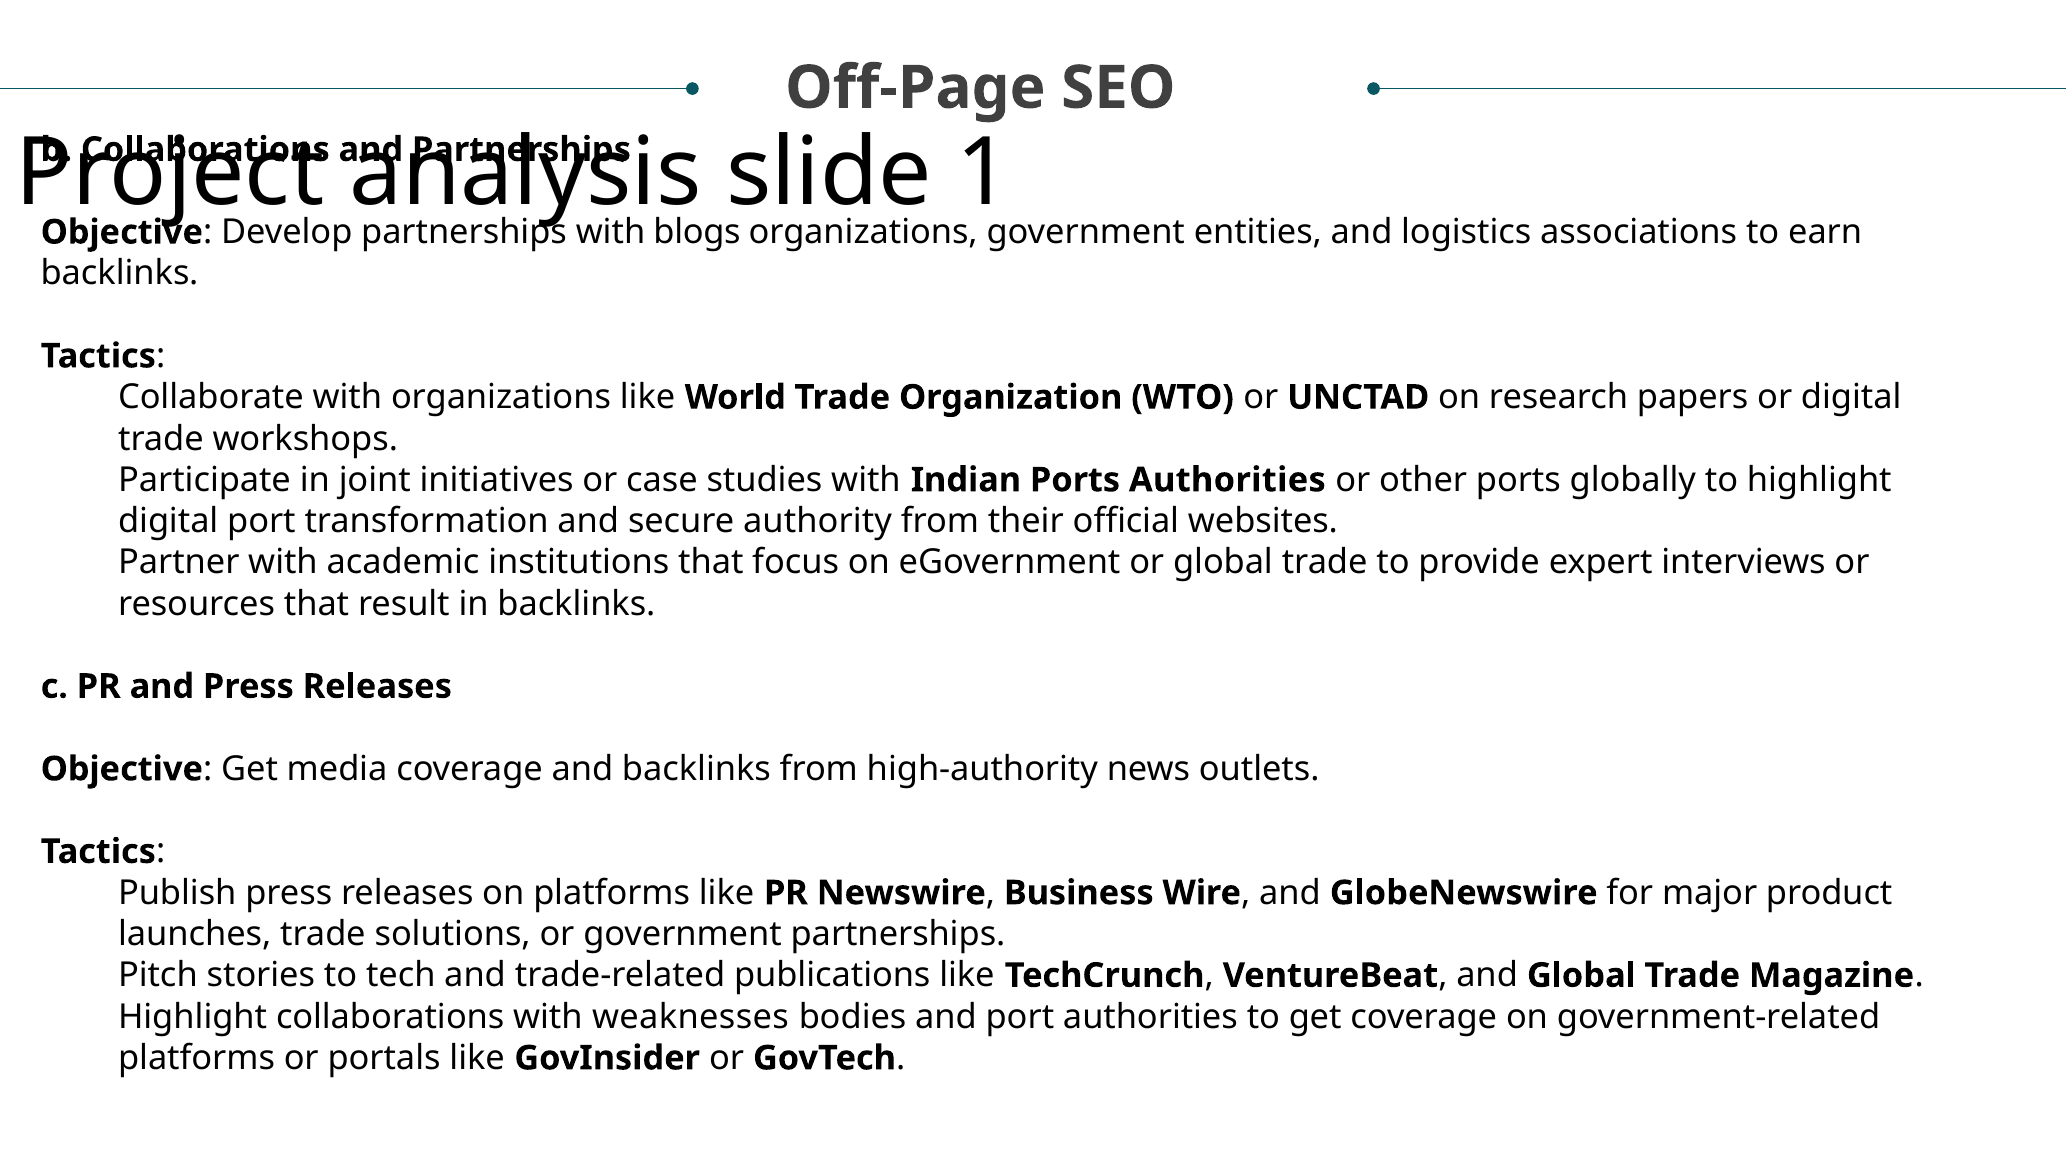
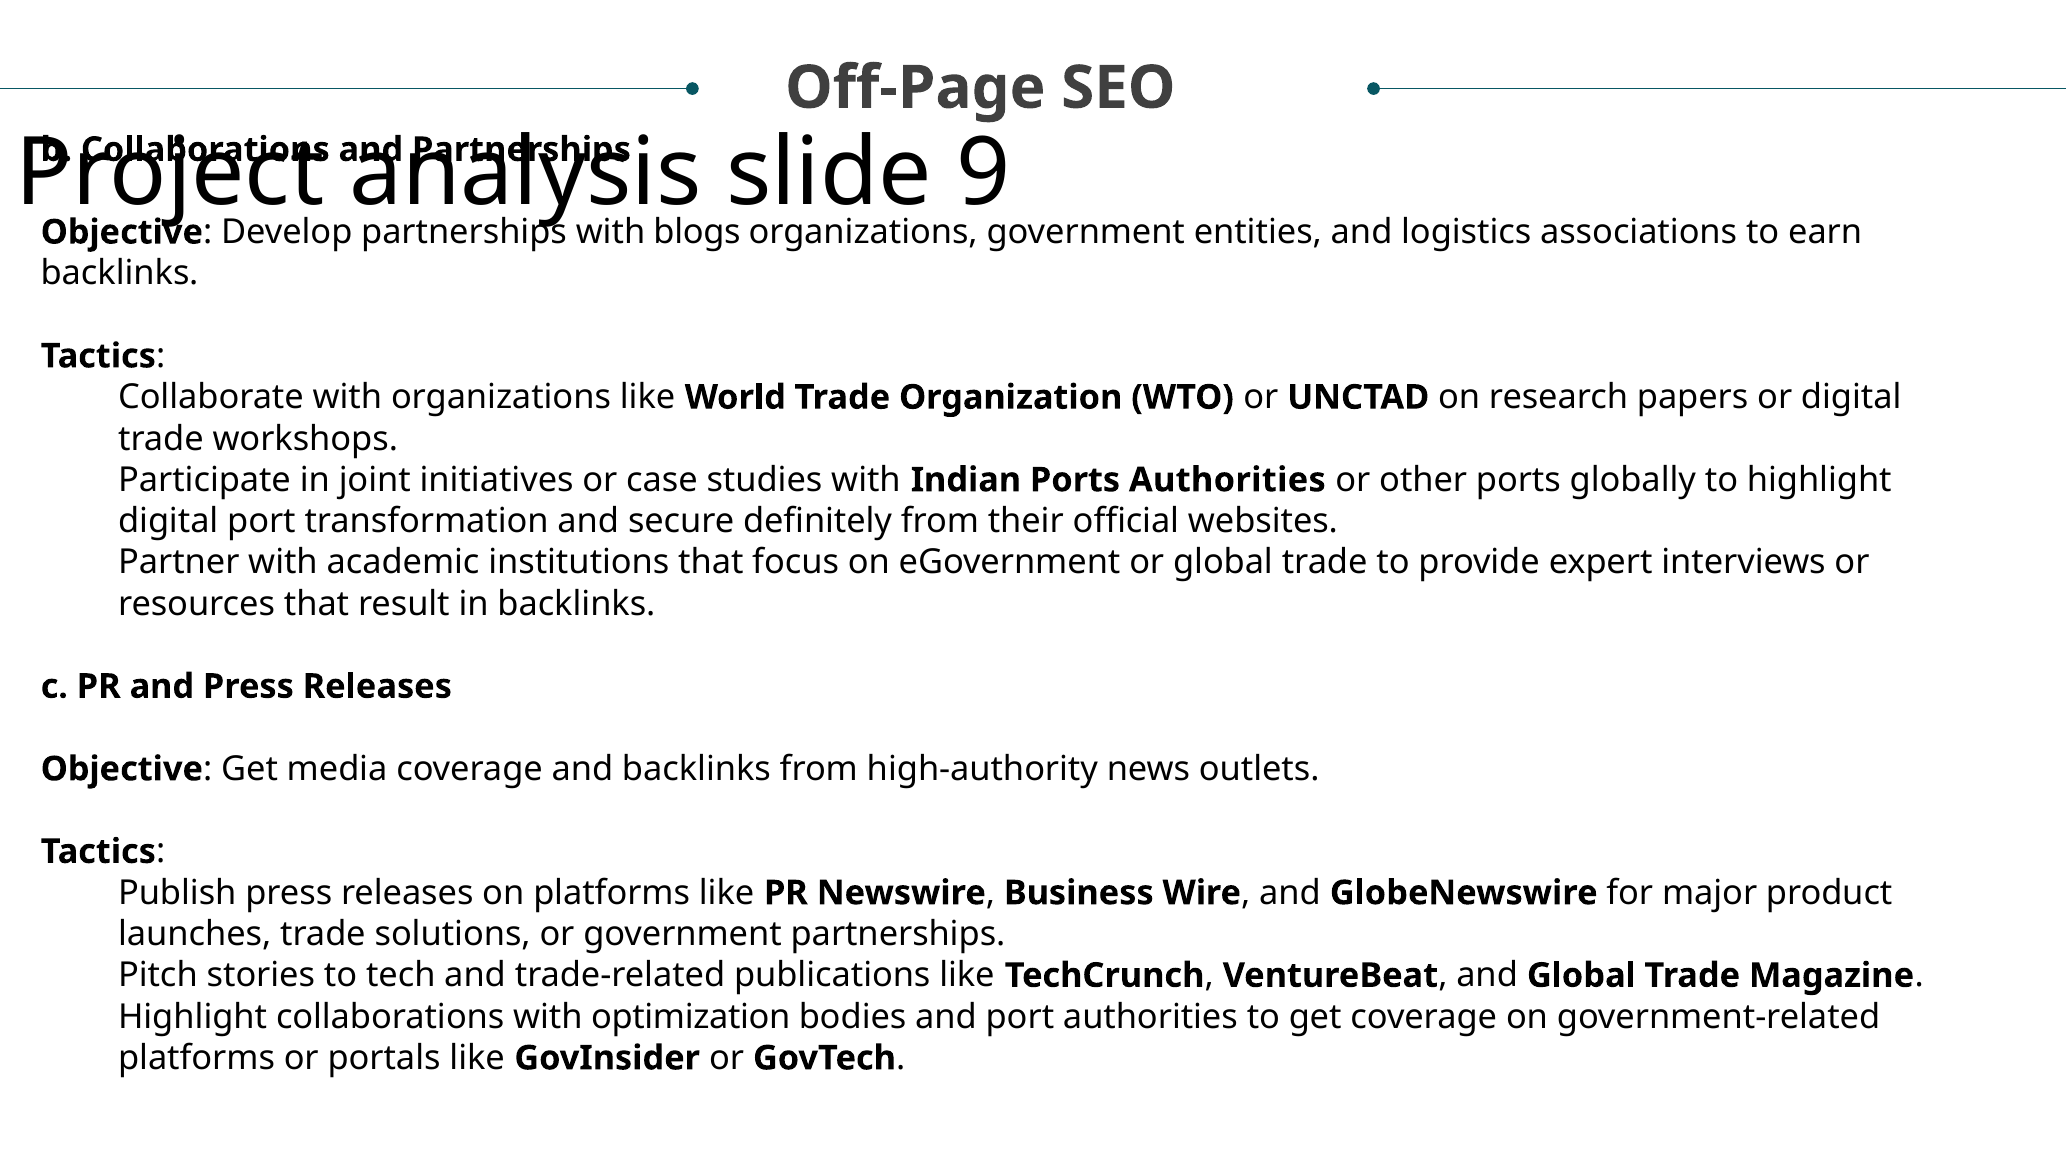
1: 1 -> 9 (983, 174)
authority: authority -> definitely (818, 521)
weaknesses: weaknesses -> optimization (691, 1017)
